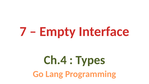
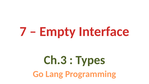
Ch.4: Ch.4 -> Ch.3 (55, 60)
